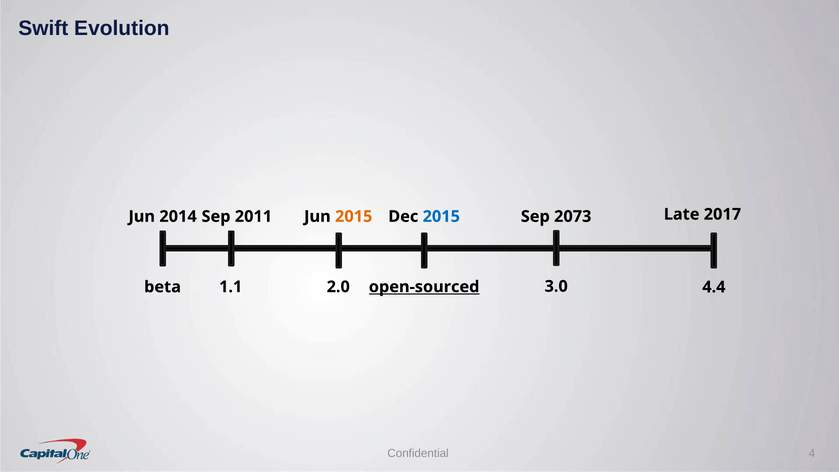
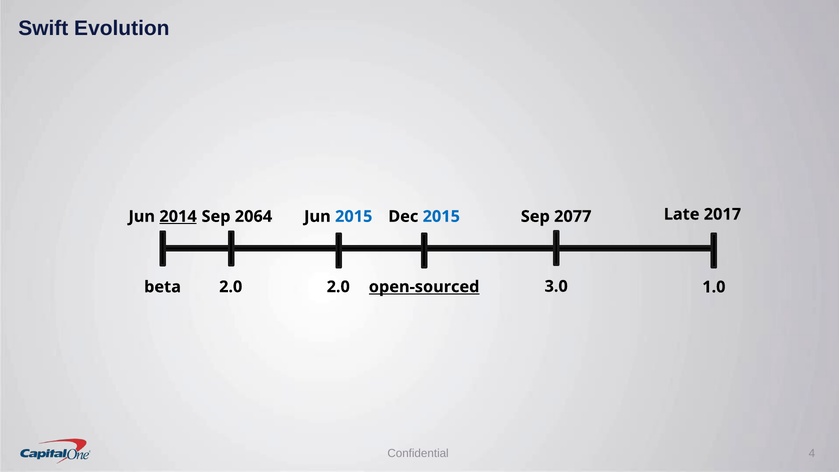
2014 underline: none -> present (178, 216)
2011: 2011 -> 2064 (253, 216)
2015 colour: orange -> blue (354, 216)
2073: 2073 -> 2077 (573, 216)
beta 1.1: 1.1 -> 2.0 (231, 287)
4.4: 4.4 -> 1.0 (714, 287)
